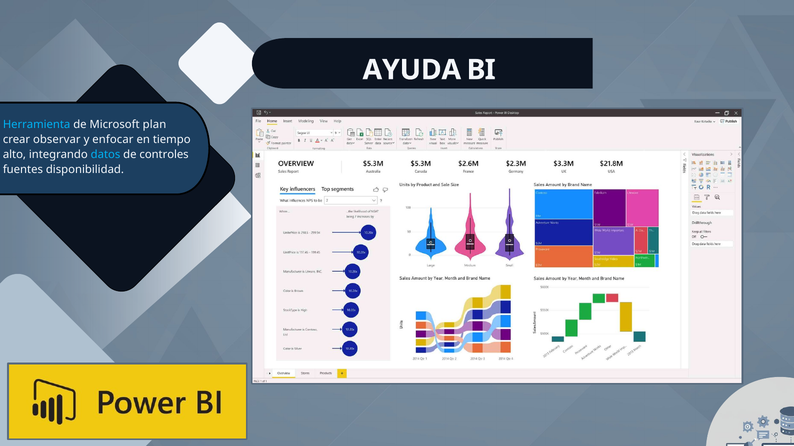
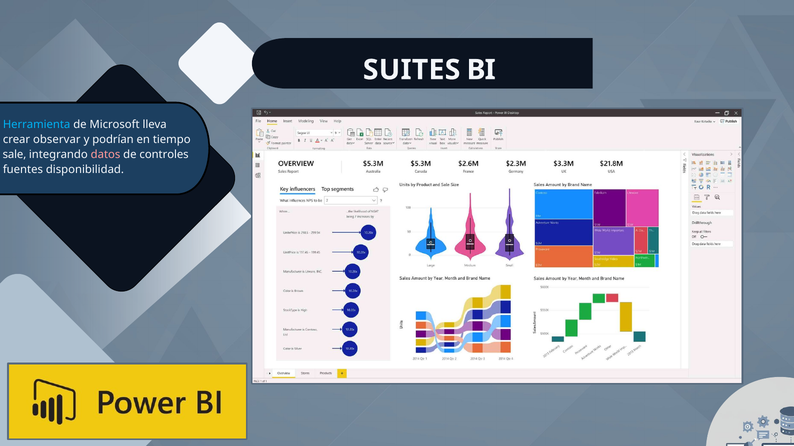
AYUDA: AYUDA -> SUITES (412, 70)
plan: plan -> lleva (155, 124)
enfocar: enfocar -> podrían (113, 139)
alto: alto -> sale (14, 155)
datos colour: light blue -> pink (106, 155)
